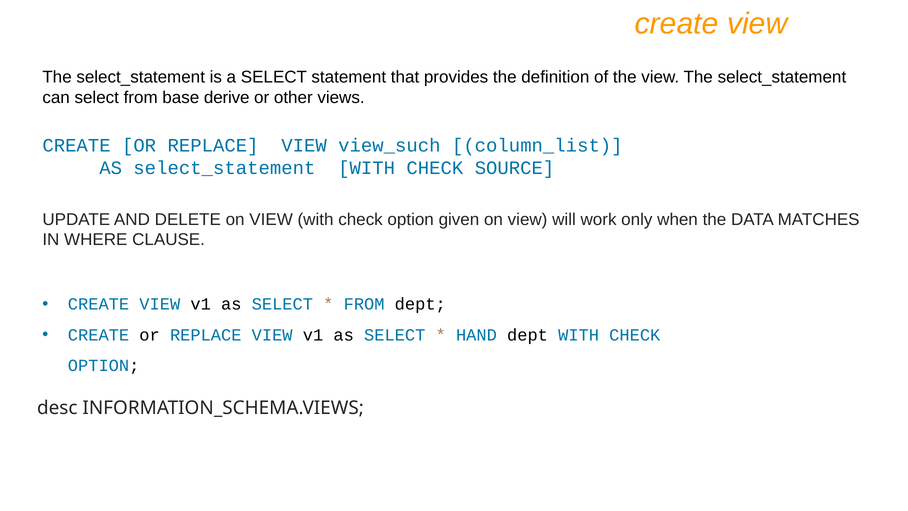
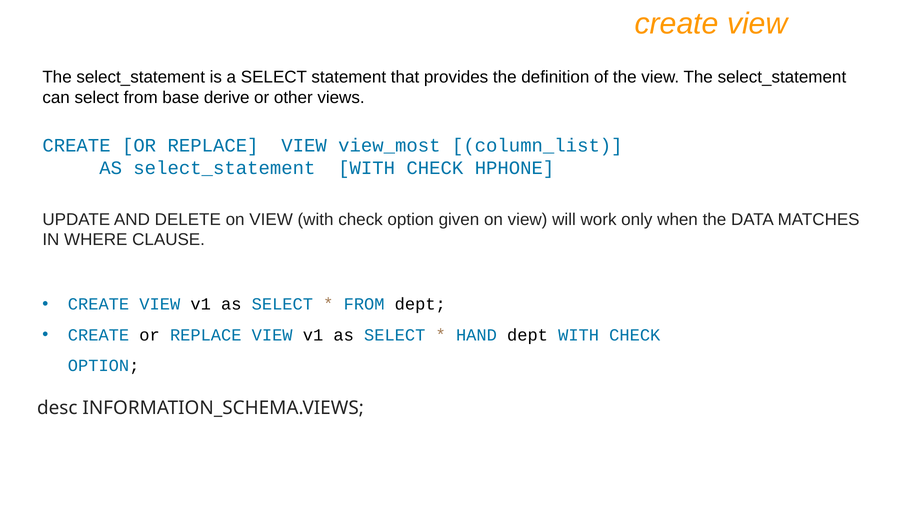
view_such: view_such -> view_most (389, 145)
SOURCE: SOURCE -> HPHONE (515, 168)
